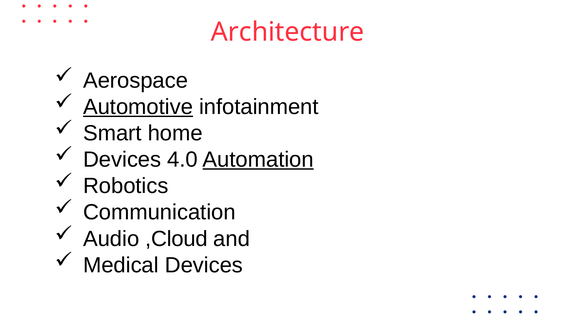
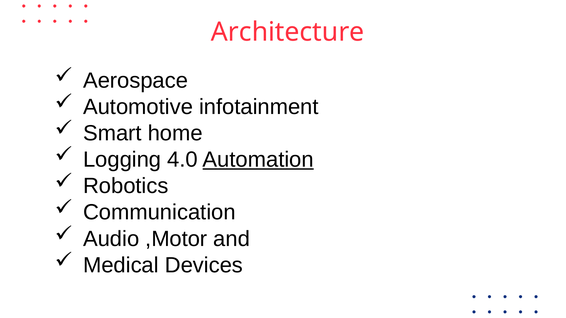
Automotive underline: present -> none (138, 107)
Devices: Devices -> Logging (122, 160)
,Cloud: ,Cloud -> ,Motor (176, 239)
